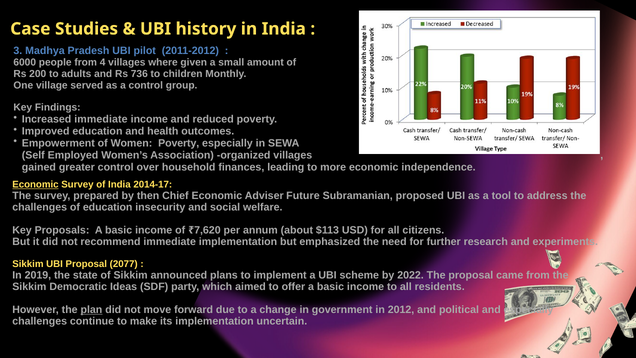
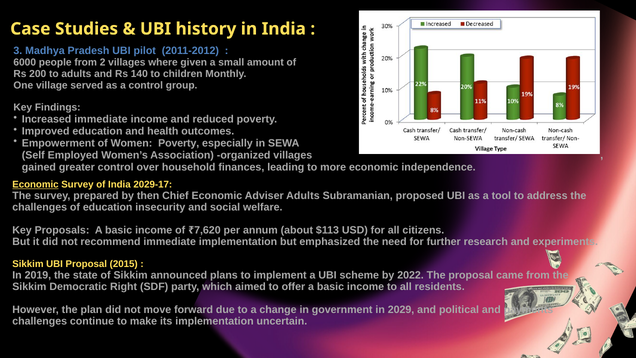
4: 4 -> 2 (103, 63)
736: 736 -> 140 (139, 74)
2014-17: 2014-17 -> 2029-17 (153, 184)
Adviser Future: Future -> Adults (303, 196)
2077: 2077 -> 2015 (124, 264)
Ideas: Ideas -> Right (124, 286)
plan underline: present -> none (91, 309)
2012: 2012 -> 2029 (401, 309)
and especially: especially -> payments (528, 309)
